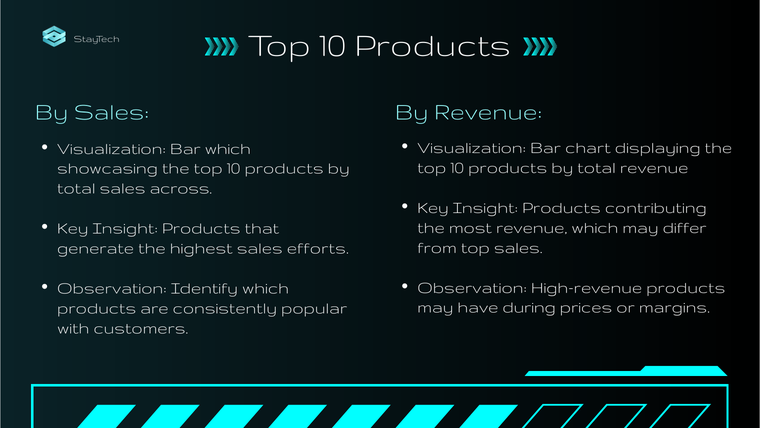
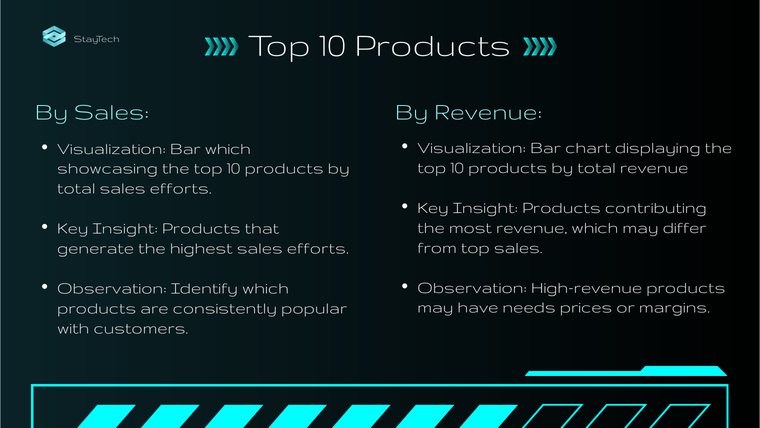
total sales across: across -> efforts (181, 188)
during: during -> needs (529, 307)
